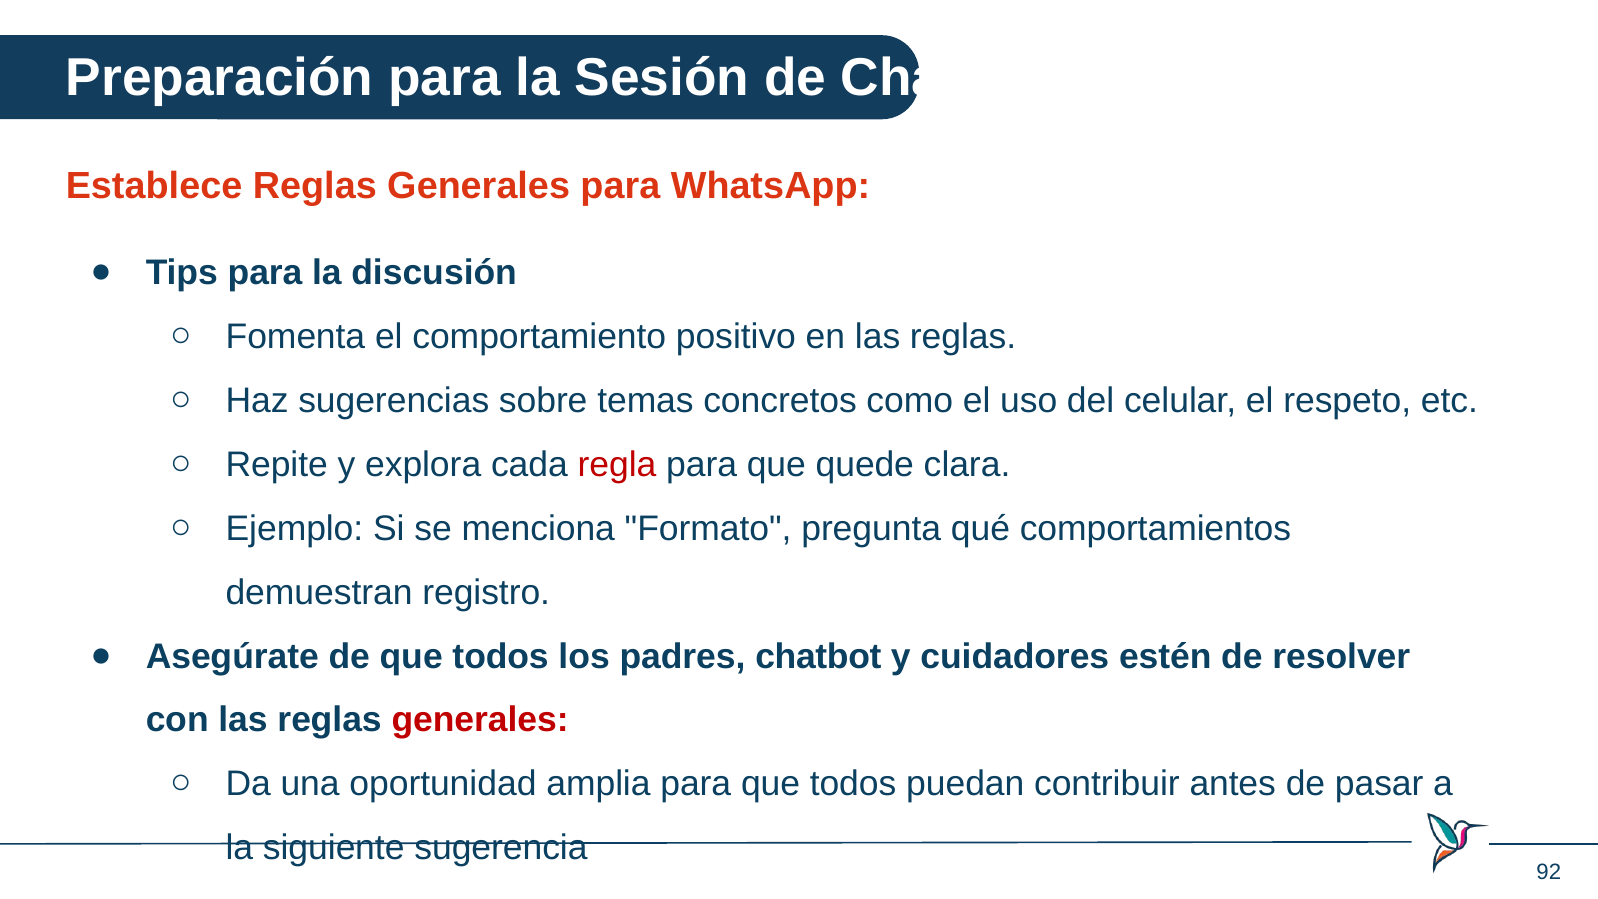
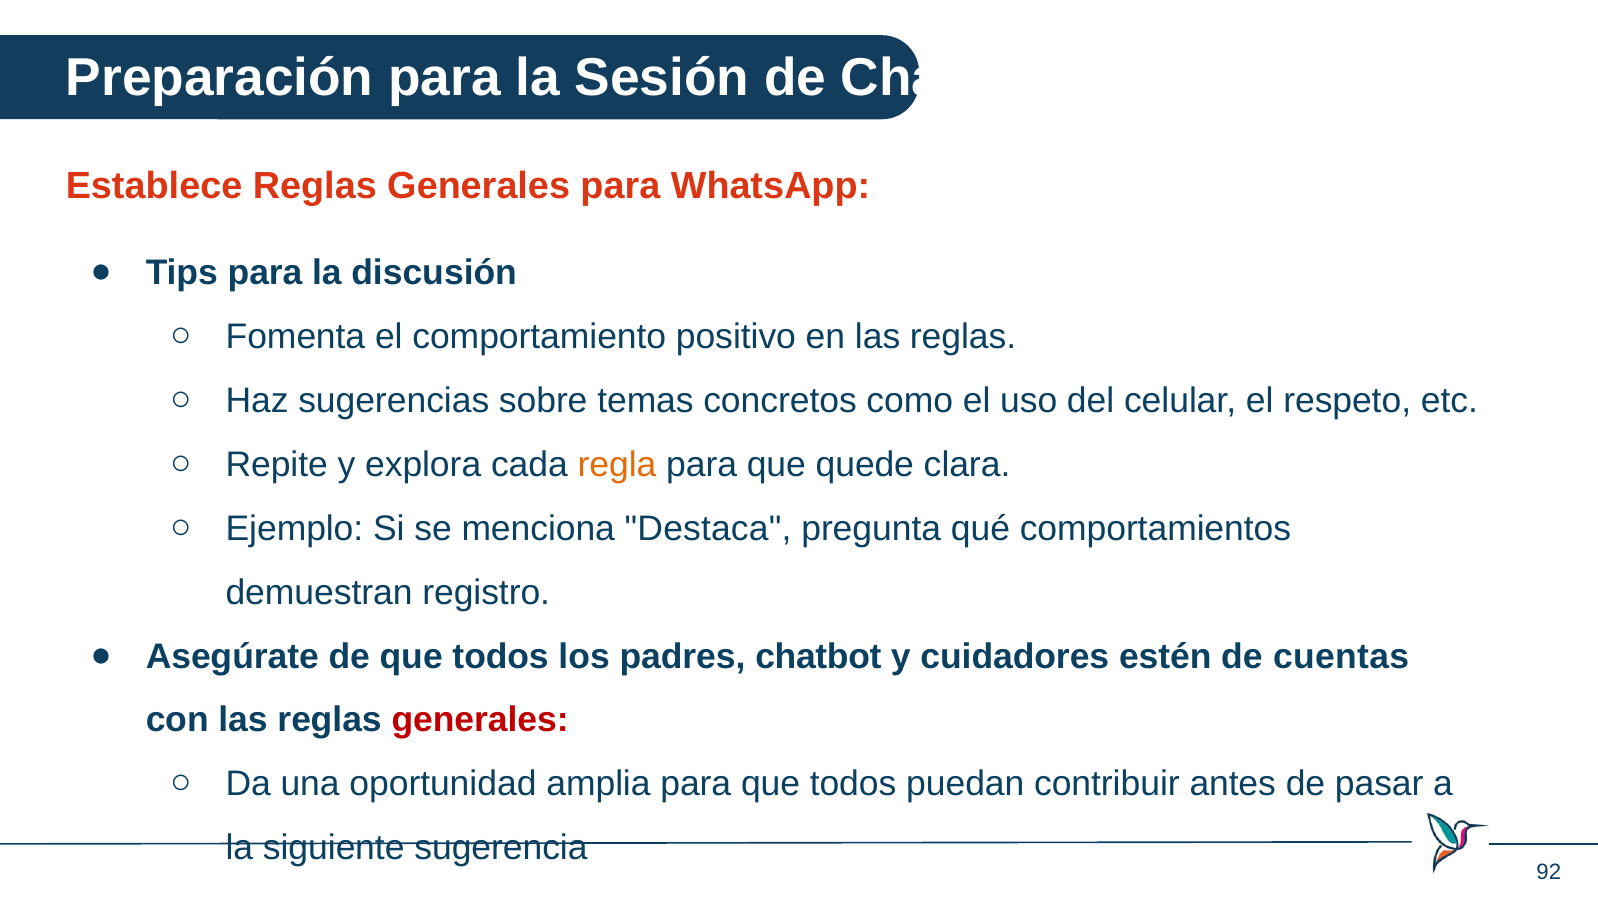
regla colour: red -> orange (617, 465)
Formato: Formato -> Destaca (708, 529)
resolver: resolver -> cuentas (1341, 656)
